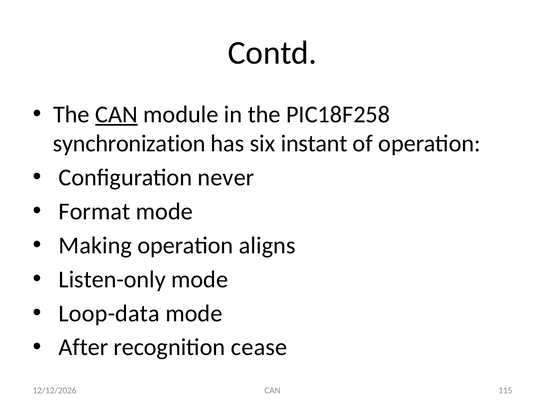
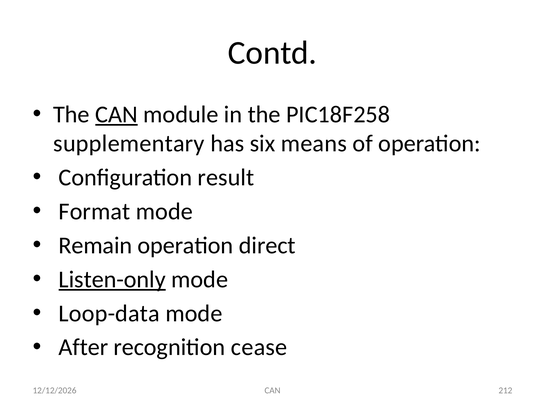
synchronization: synchronization -> supplementary (129, 143)
instant: instant -> means (314, 143)
never: never -> result (226, 177)
Making: Making -> Remain (95, 245)
aligns: aligns -> direct (267, 245)
Listen-only underline: none -> present (112, 279)
115: 115 -> 212 (505, 390)
